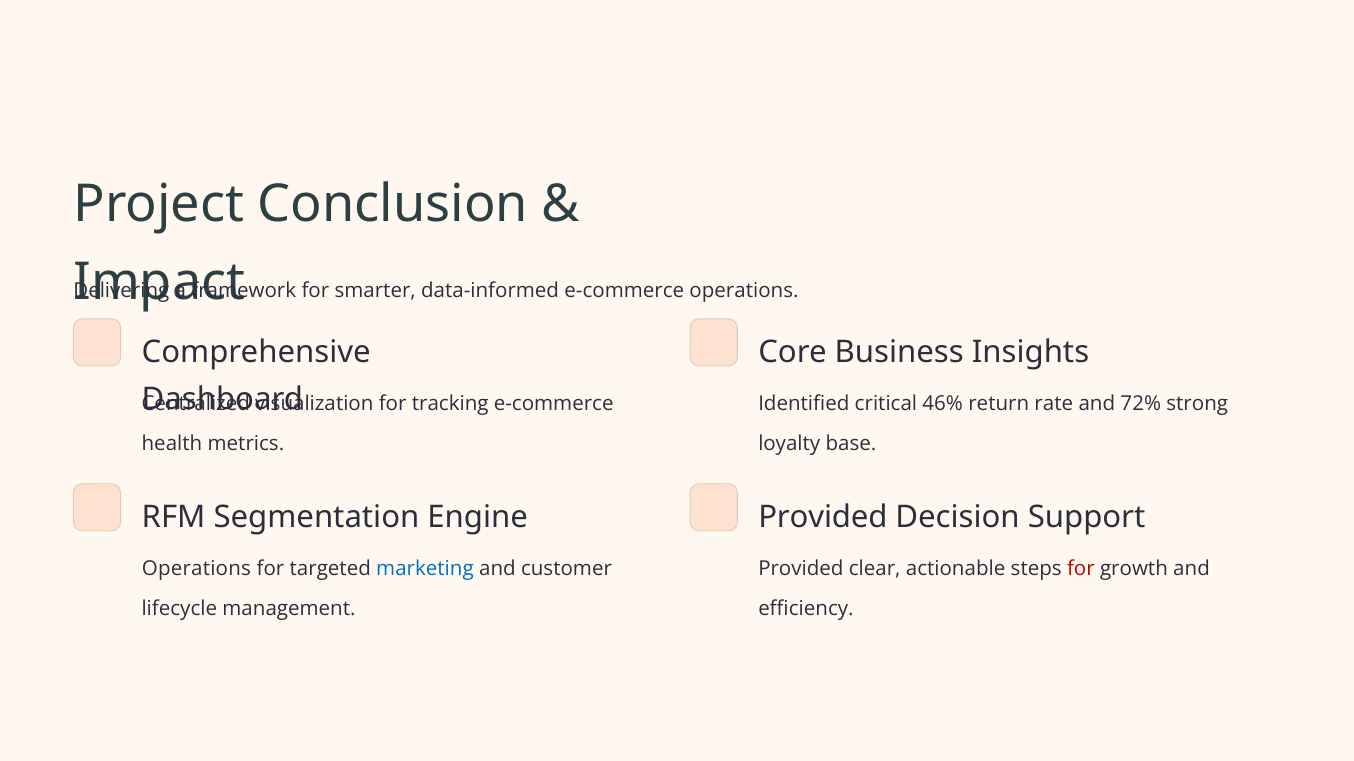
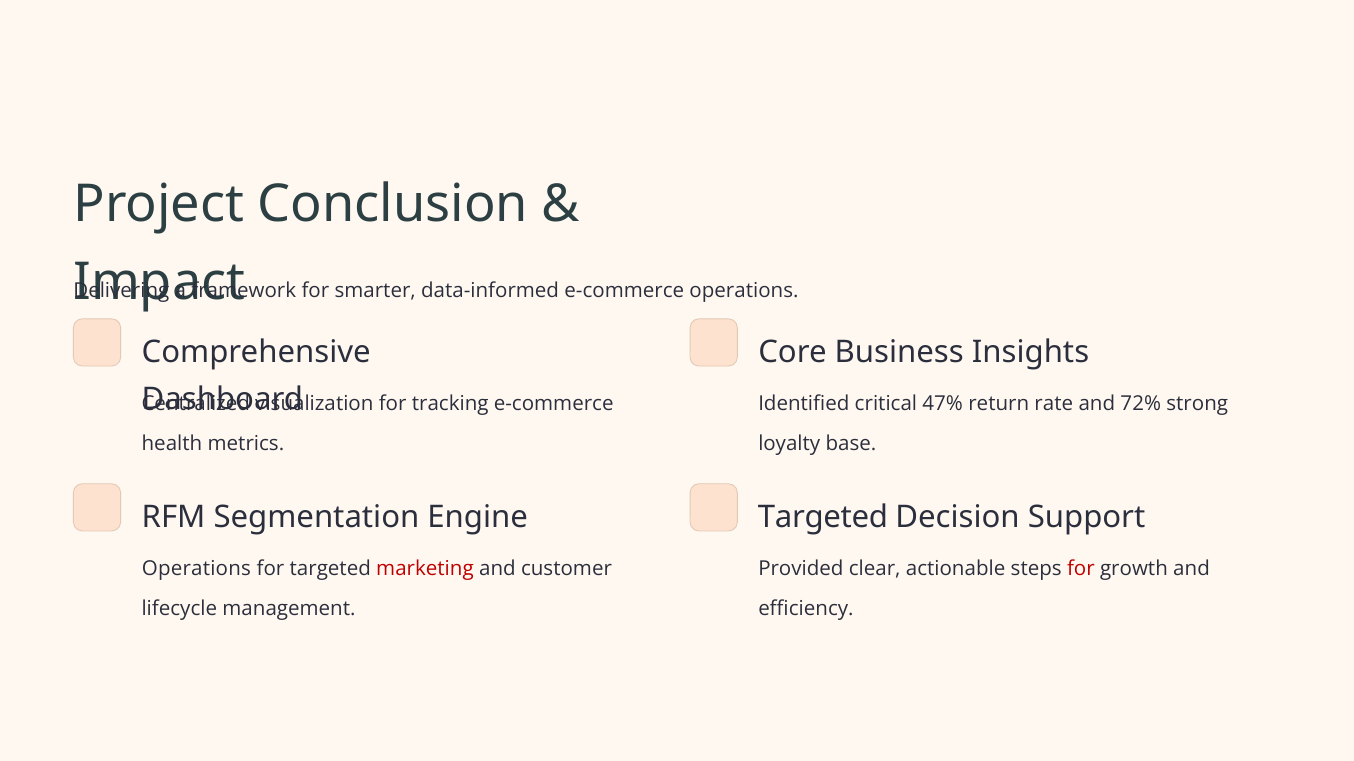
46%: 46% -> 47% (943, 404)
Provided: Provided -> Targeted (823, 518)
marketing colour: blue -> red (425, 569)
